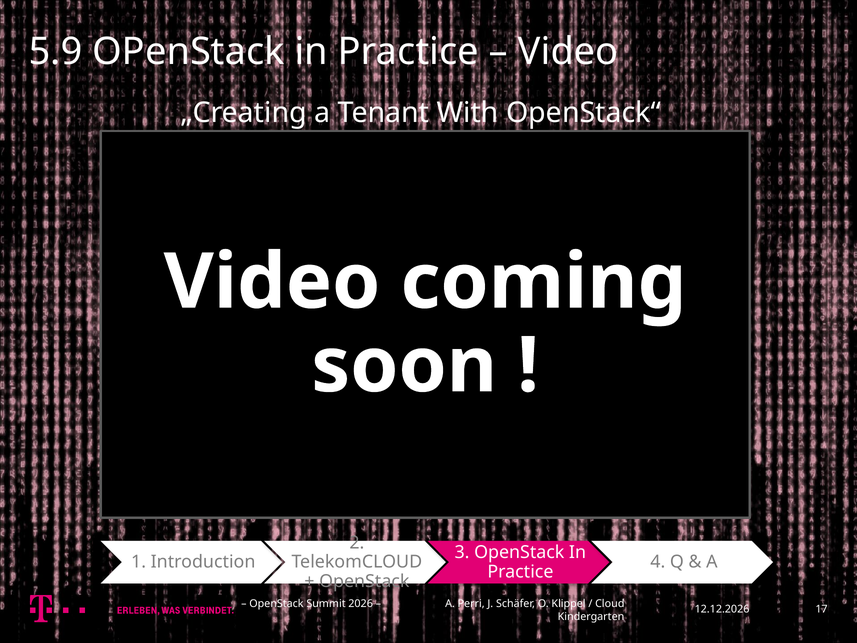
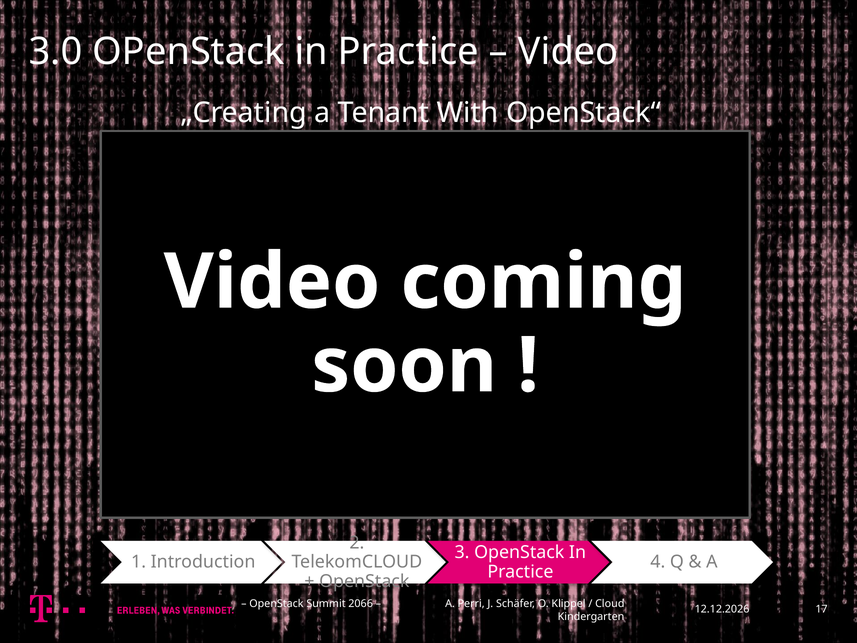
5.9: 5.9 -> 3.0 (55, 52)
2026: 2026 -> 2066 (361, 604)
